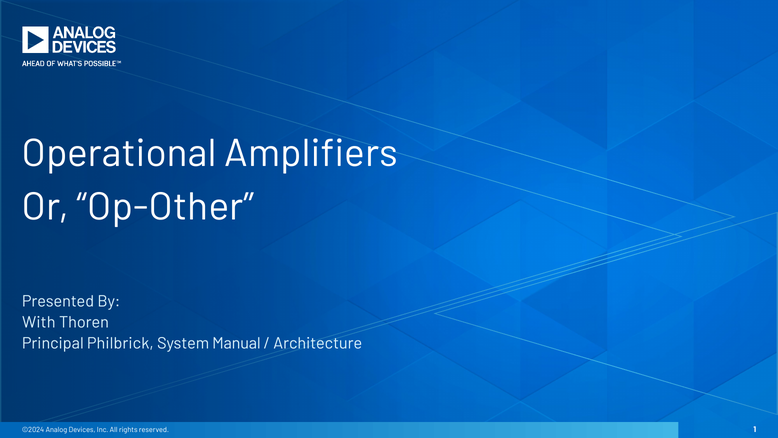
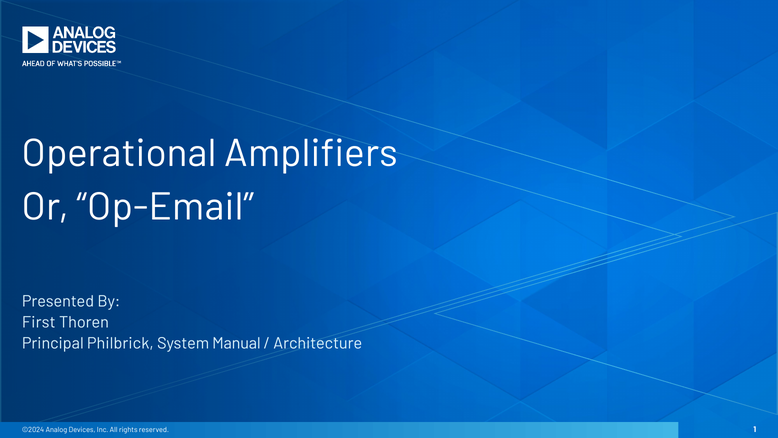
Op-Other: Op-Other -> Op-Email (166, 207)
With: With -> First (39, 322)
